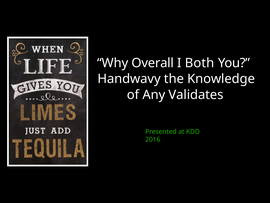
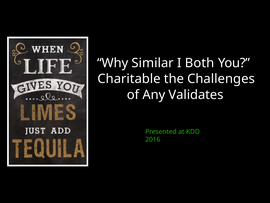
Overall: Overall -> Similar (153, 63)
Handwavy: Handwavy -> Charitable (129, 79)
Knowledge: Knowledge -> Challenges (221, 79)
